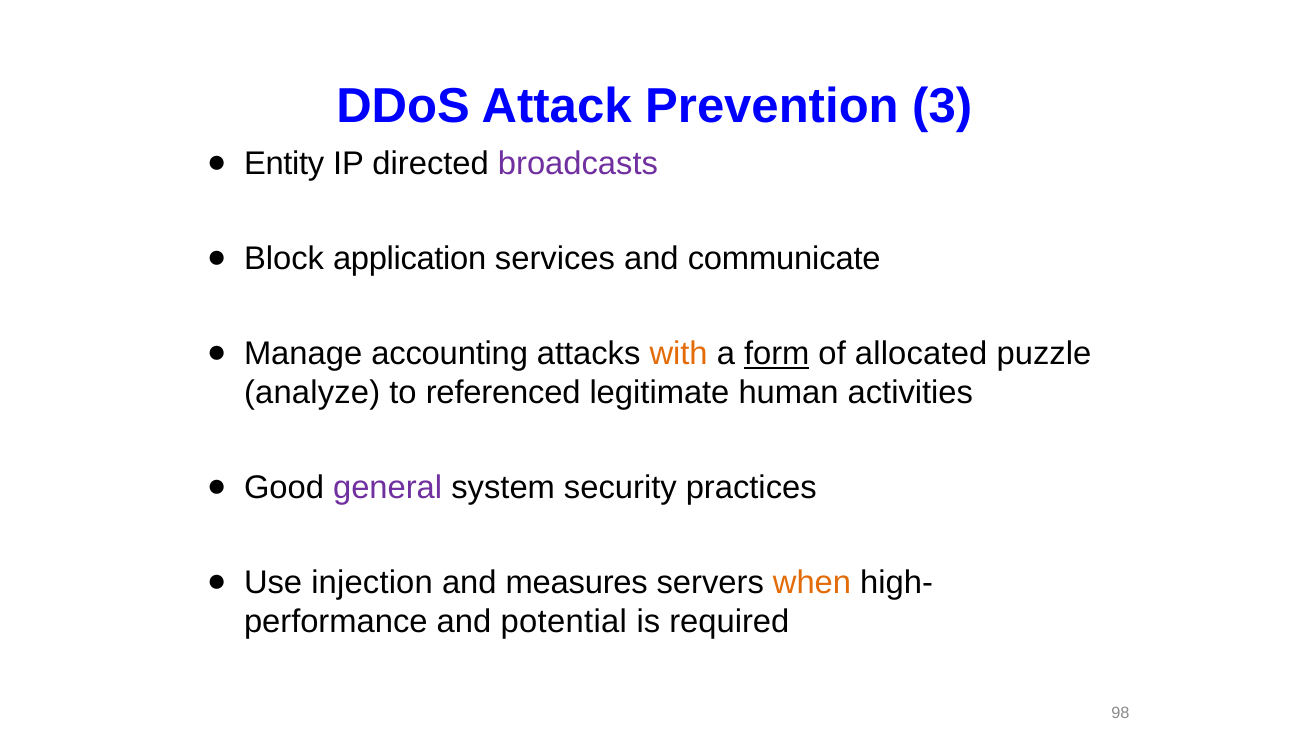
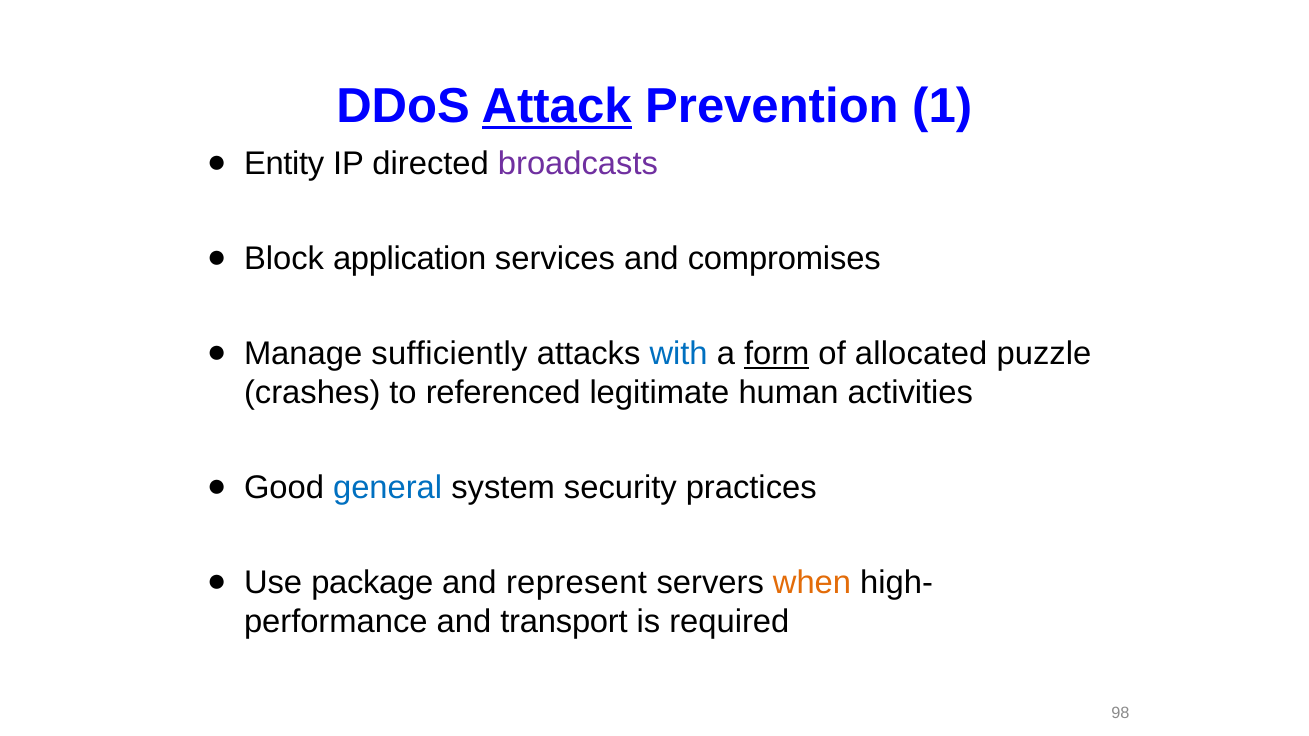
Attack underline: none -> present (557, 106)
3: 3 -> 1 (942, 106)
communicate: communicate -> compromises (784, 259)
accounting: accounting -> sufficiently (449, 354)
with colour: orange -> blue (679, 354)
analyze: analyze -> crashes (312, 393)
general colour: purple -> blue (388, 488)
injection: injection -> package (372, 583)
measures: measures -> represent (576, 583)
potential: potential -> transport (564, 622)
